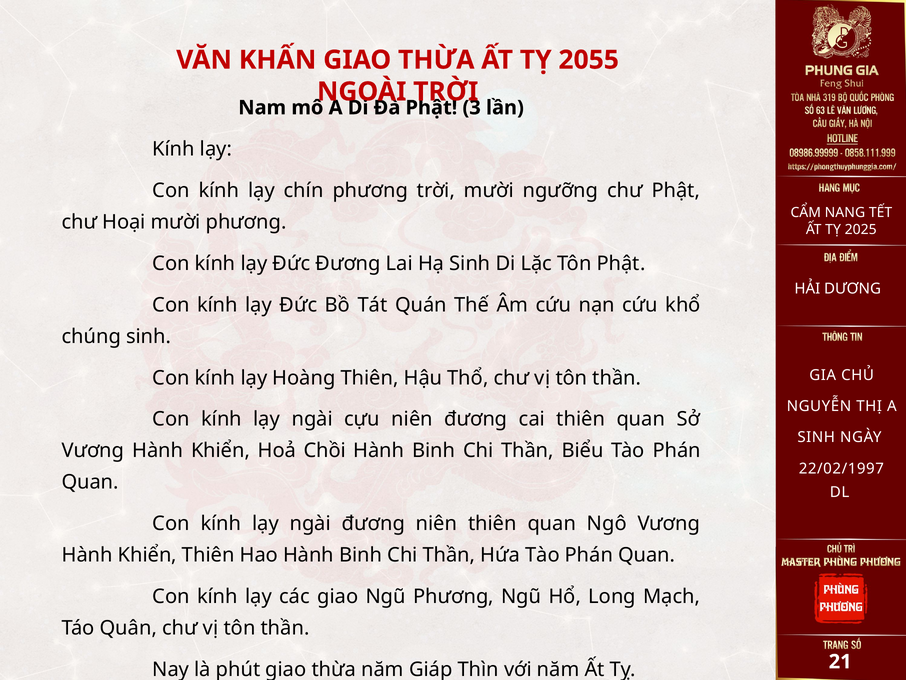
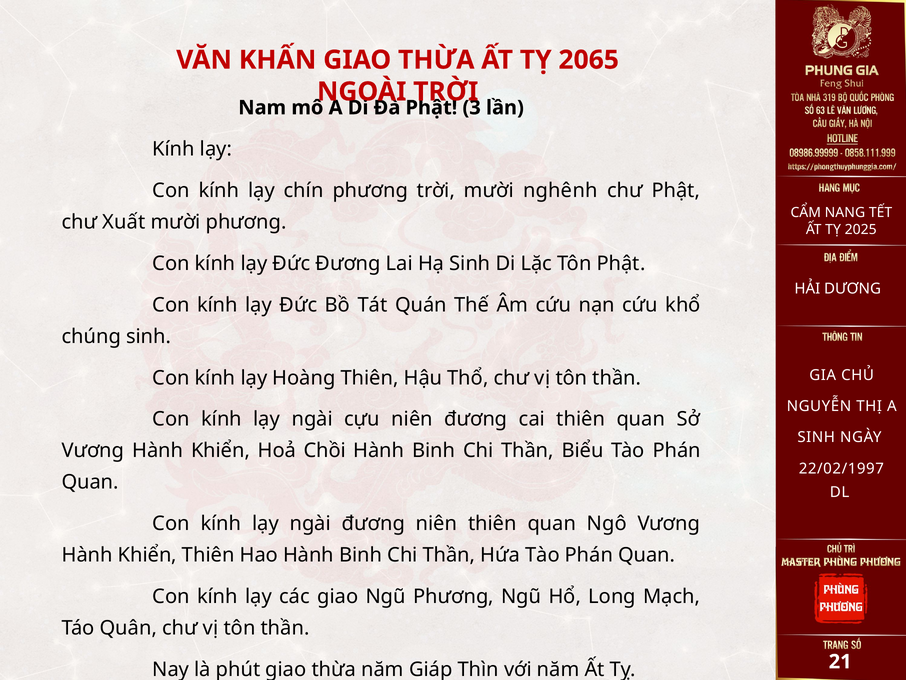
2055: 2055 -> 2065 (589, 60)
ngưỡng: ngưỡng -> nghênh (560, 190)
Hoại: Hoại -> Xuất (124, 222)
